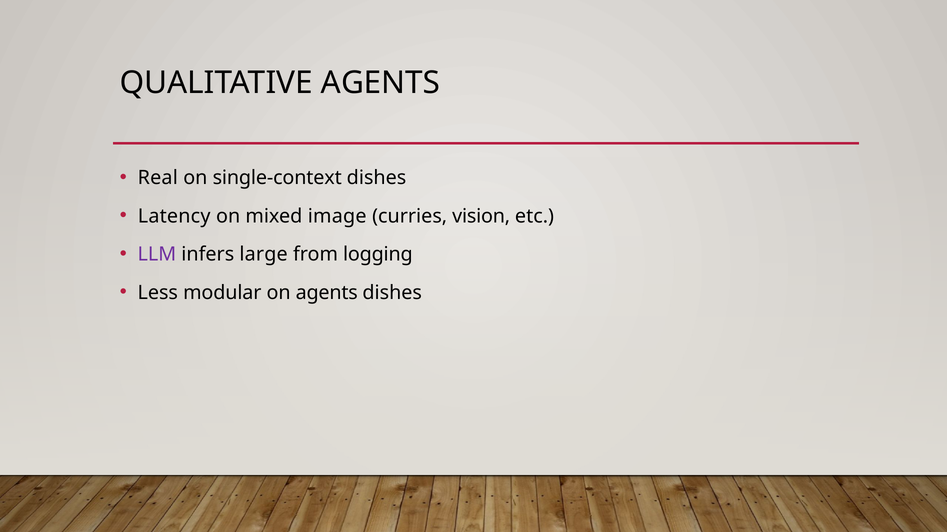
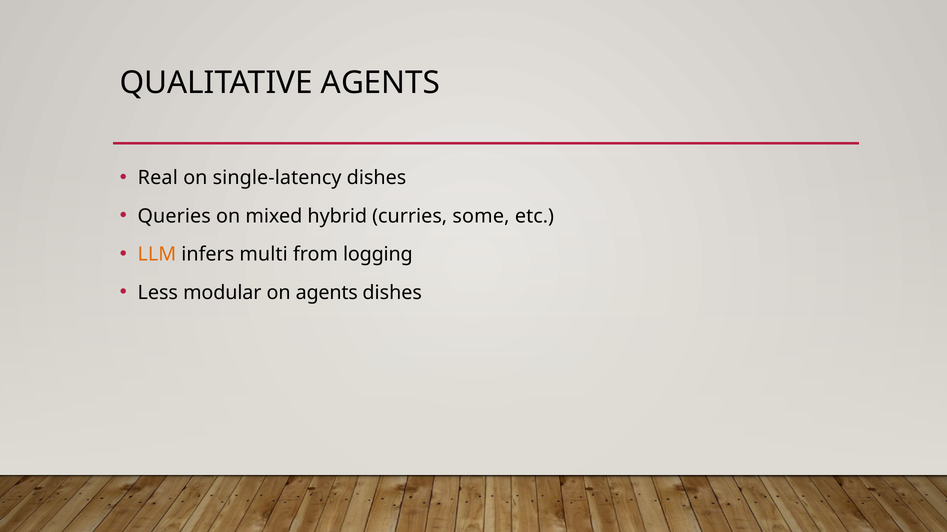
single-context: single-context -> single-latency (277, 178)
Latency: Latency -> Queries (174, 216)
image: image -> hybrid (337, 216)
vision: vision -> some (481, 216)
LLM colour: purple -> orange (157, 255)
large: large -> multi (264, 255)
